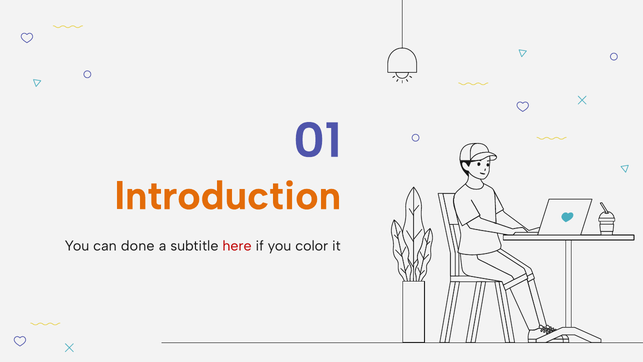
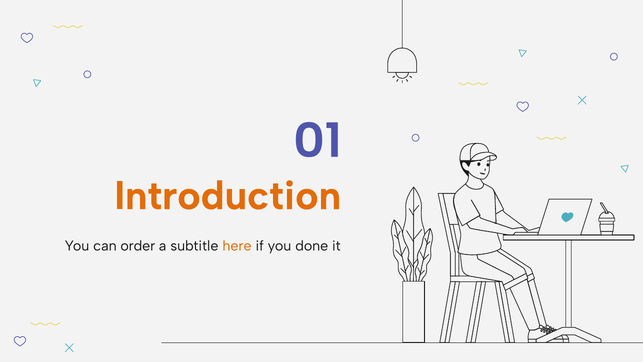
done: done -> order (138, 246)
here colour: red -> orange (237, 246)
color: color -> done (312, 246)
